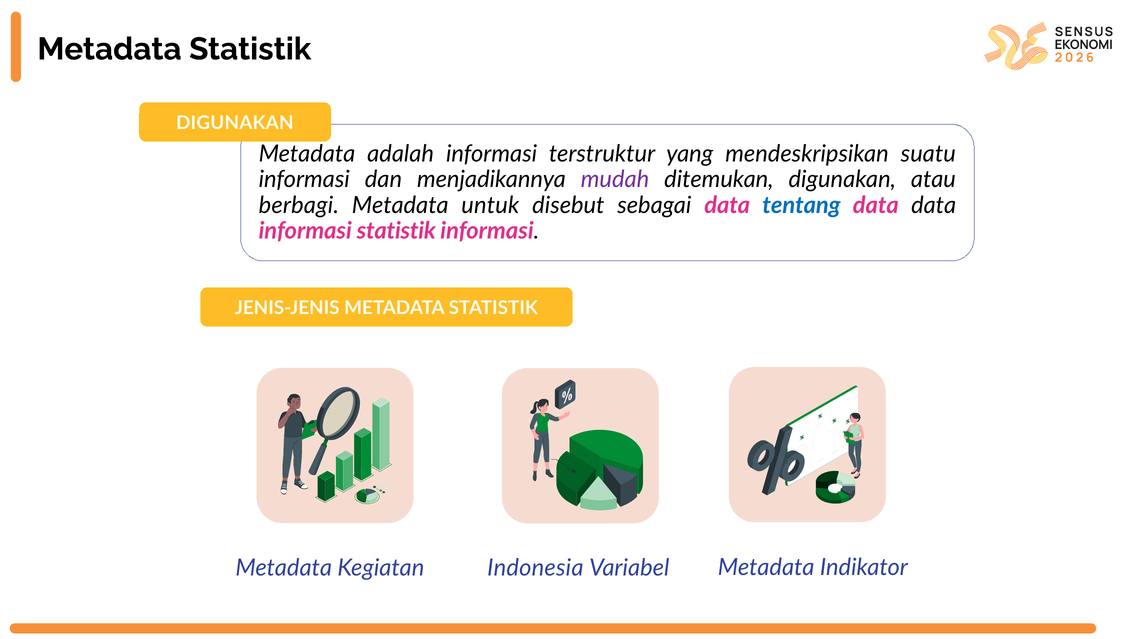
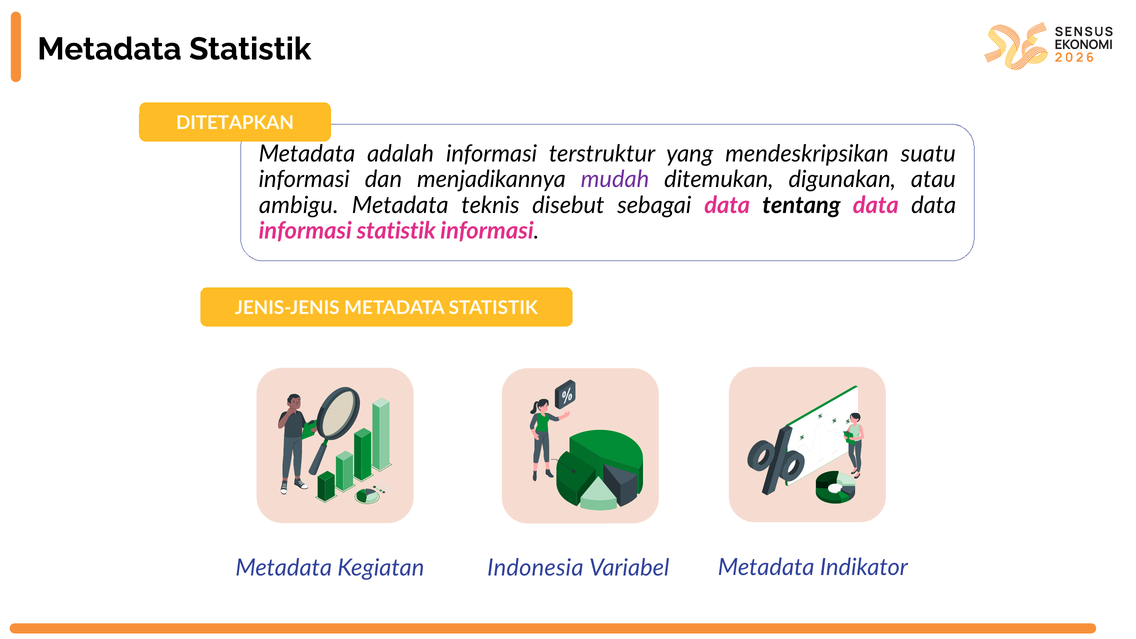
DIGUNAKAN: DIGUNAKAN -> DITETAPKAN (235, 123)
berbagi: berbagi -> ambigu (299, 205)
untuk: untuk -> teknis (490, 205)
tentang colour: blue -> black (801, 205)
